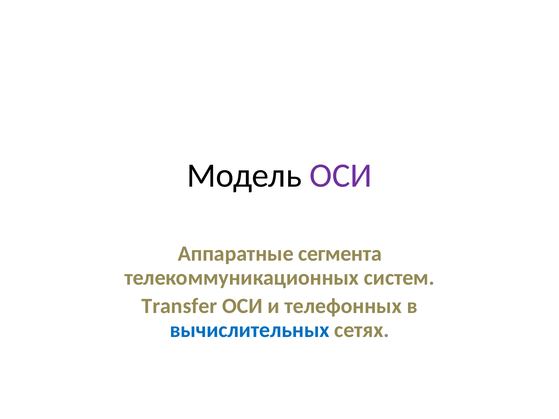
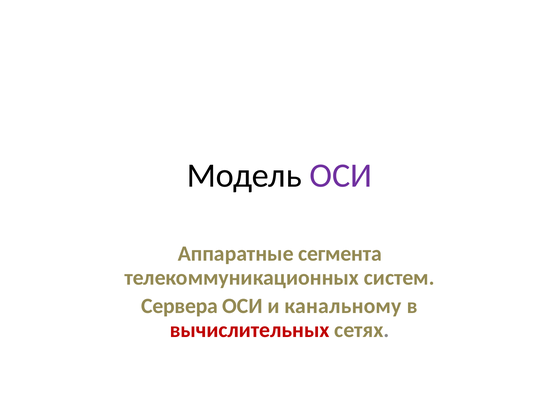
Transfer: Transfer -> Сервера (180, 306)
телефонных: телефонных -> канальному (343, 306)
вычислительных colour: blue -> red (250, 330)
